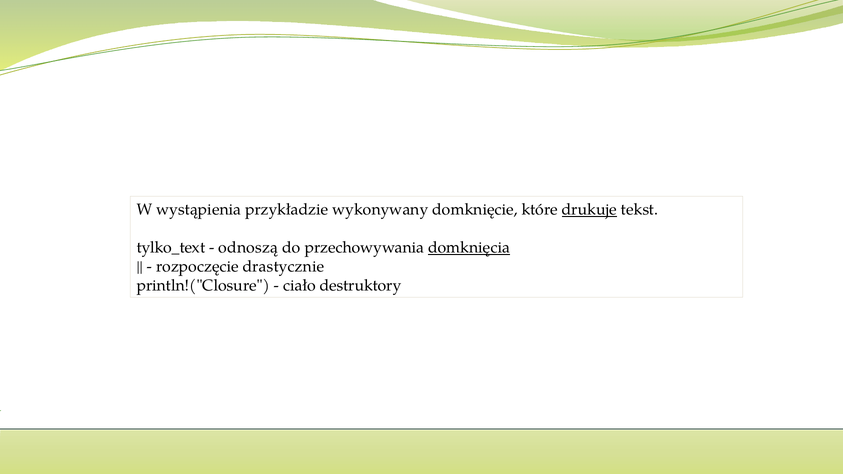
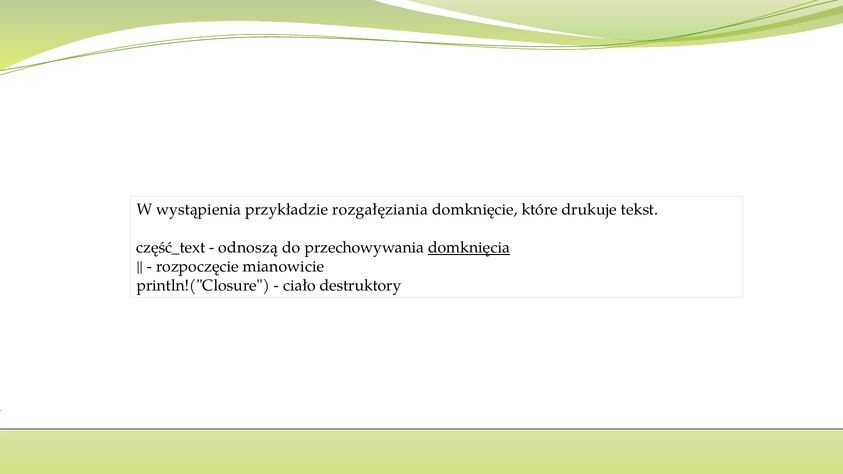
wykonywany: wykonywany -> rozgałęziania (380, 210)
drukuje underline: present -> none (589, 210)
tylko_text: tylko_text -> część_text (171, 248)
drastycznie: drastycznie -> mianowicie (283, 267)
